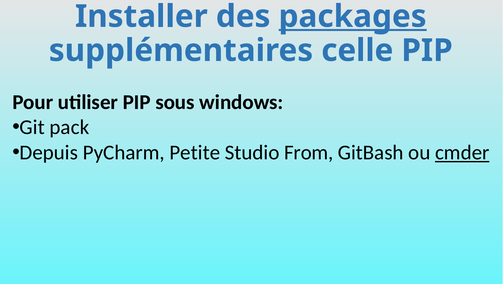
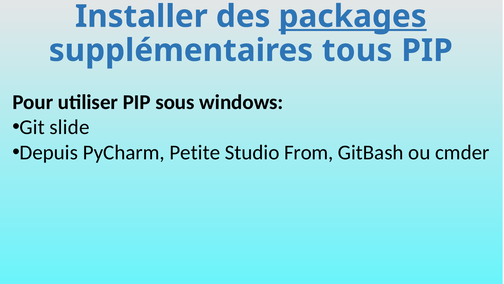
celle: celle -> tous (357, 50)
pack: pack -> slide (69, 127)
cmder underline: present -> none (462, 152)
